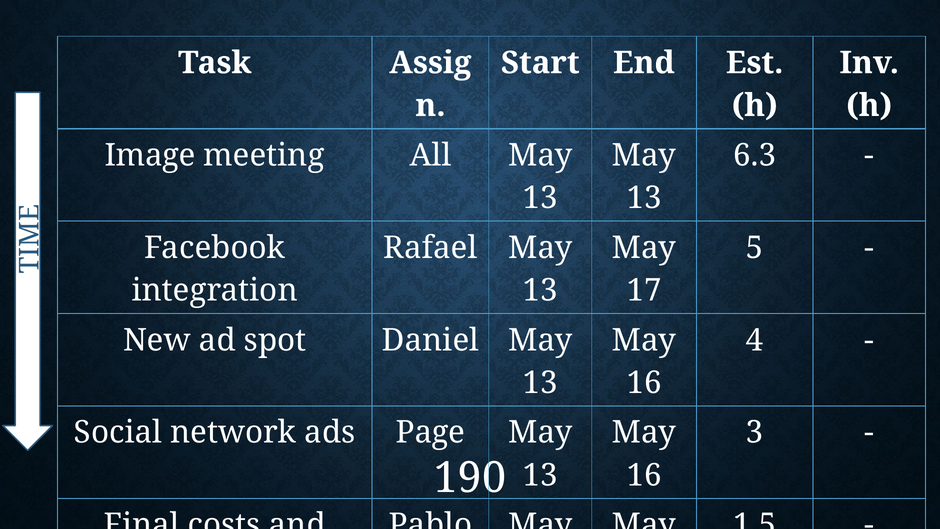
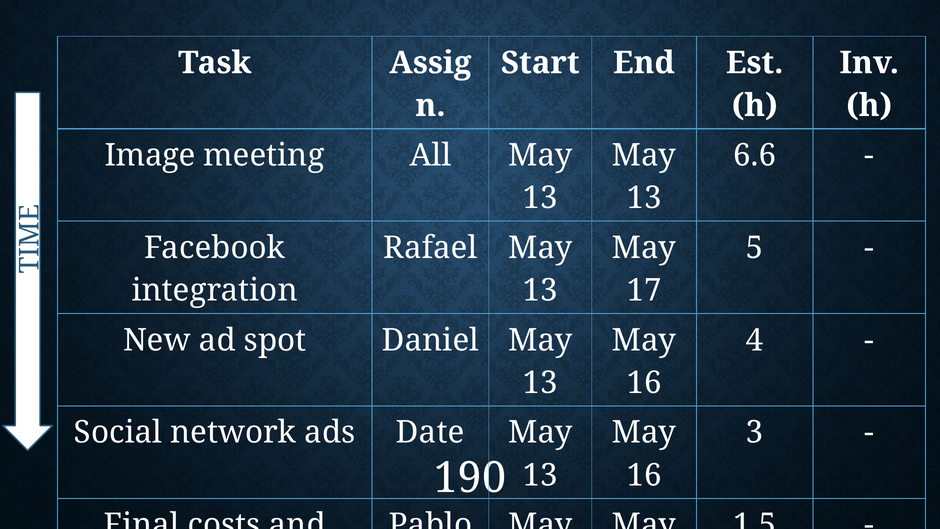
6.3: 6.3 -> 6.6 (755, 155)
Page: Page -> Date (430, 432)
